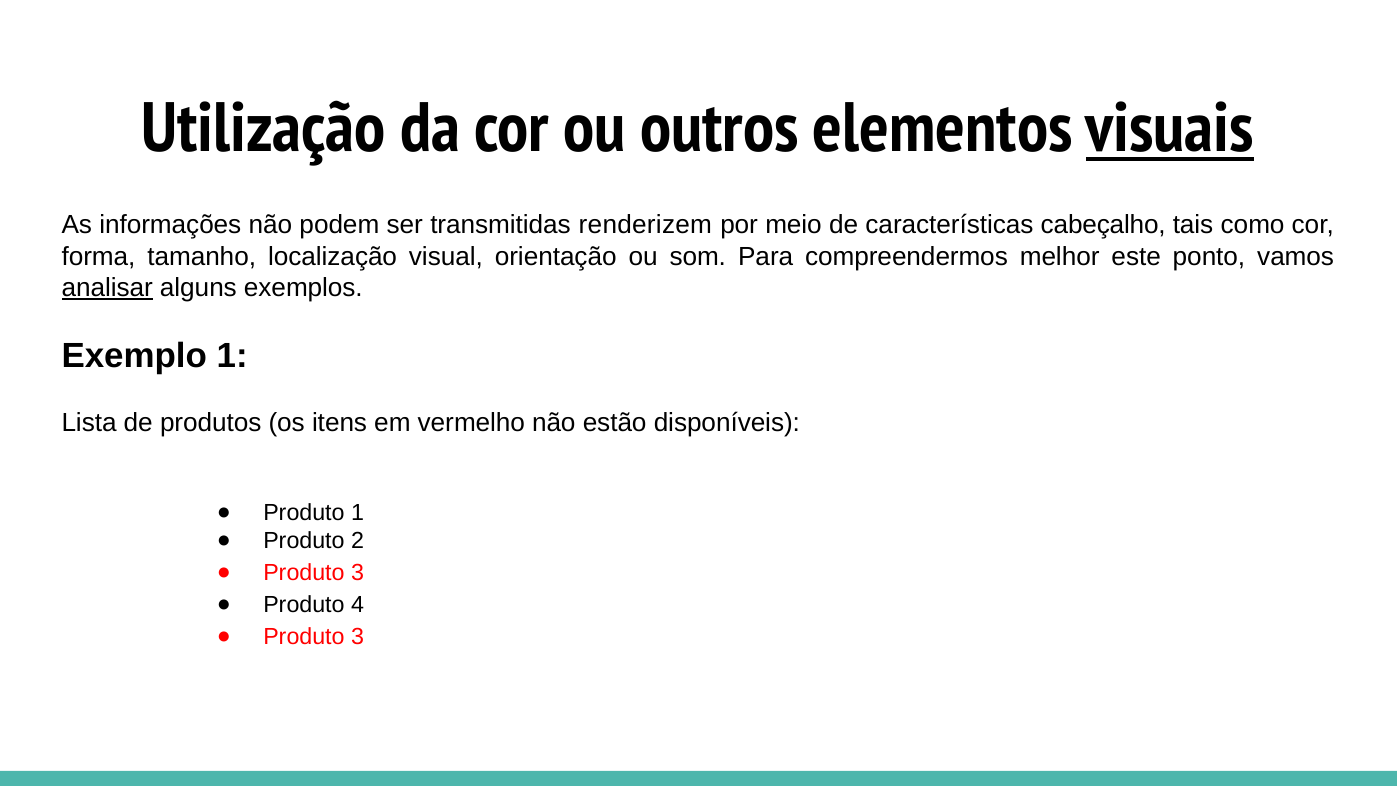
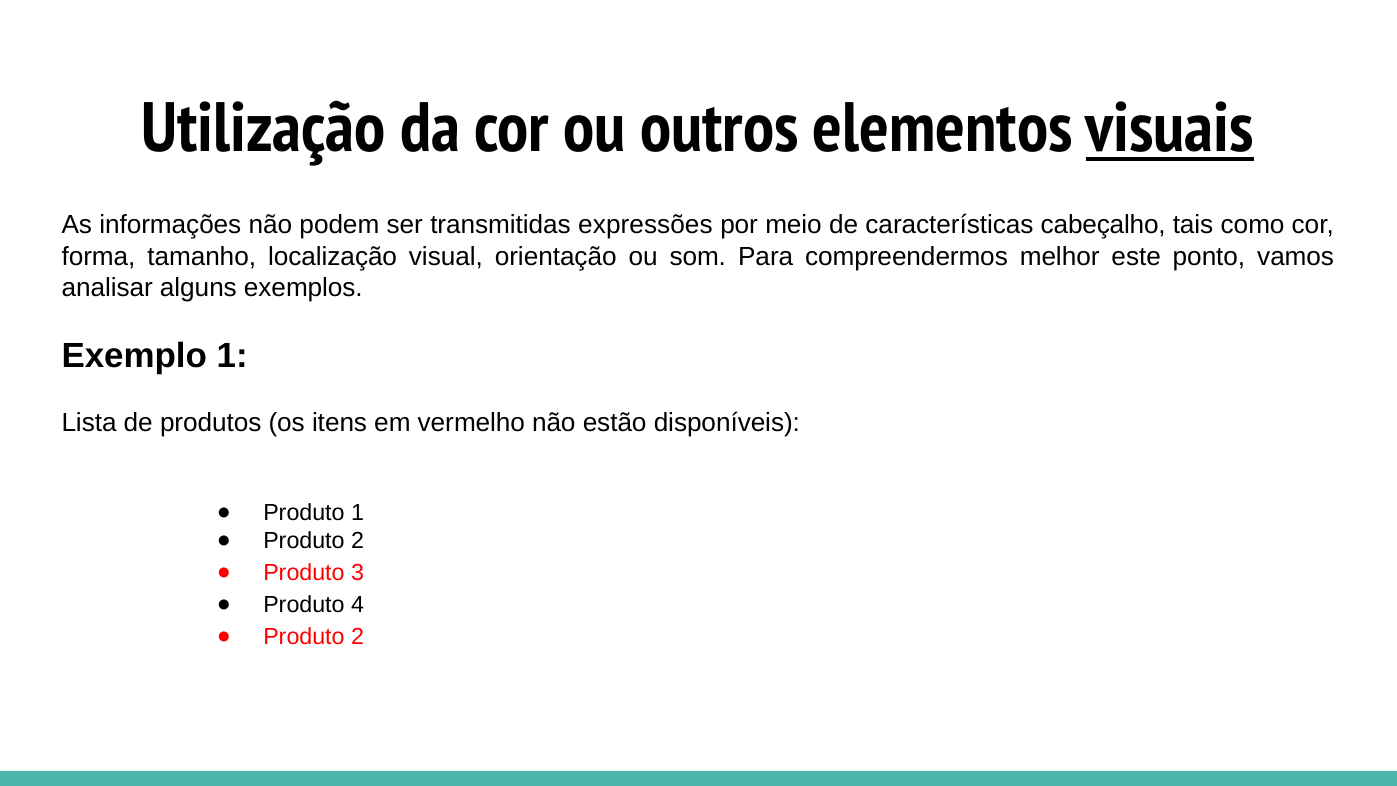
renderizem: renderizem -> expressões (645, 225)
analisar underline: present -> none (107, 288)
3: 3 -> 2 (358, 637)
